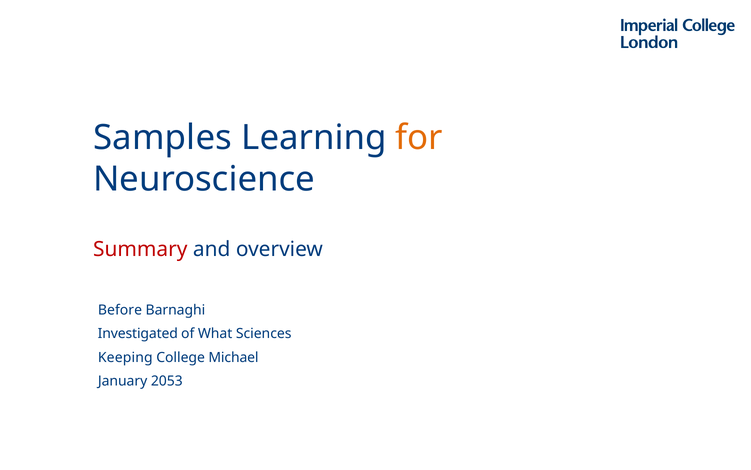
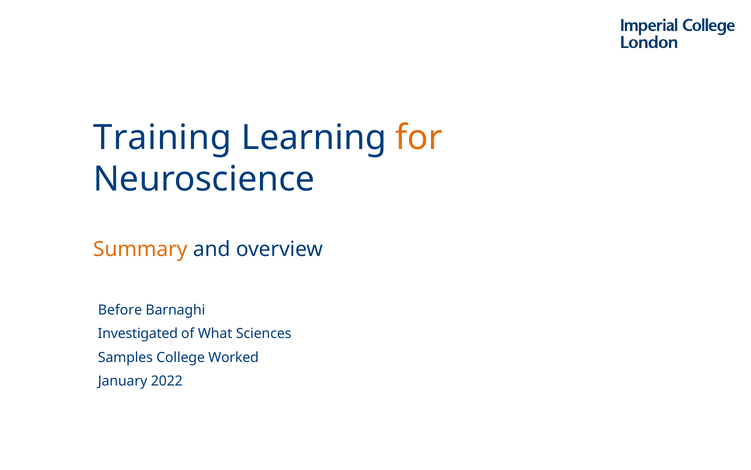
Samples: Samples -> Training (163, 137)
Summary colour: red -> orange (140, 249)
Keeping: Keeping -> Samples (125, 357)
Michael: Michael -> Worked (234, 357)
2053: 2053 -> 2022 (167, 381)
